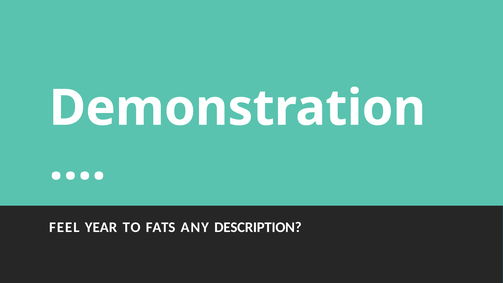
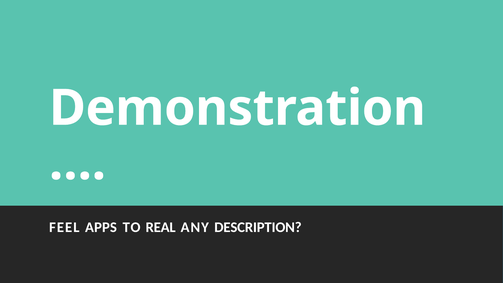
YEAR: YEAR -> APPS (101, 227)
FATS: FATS -> REAL (161, 227)
